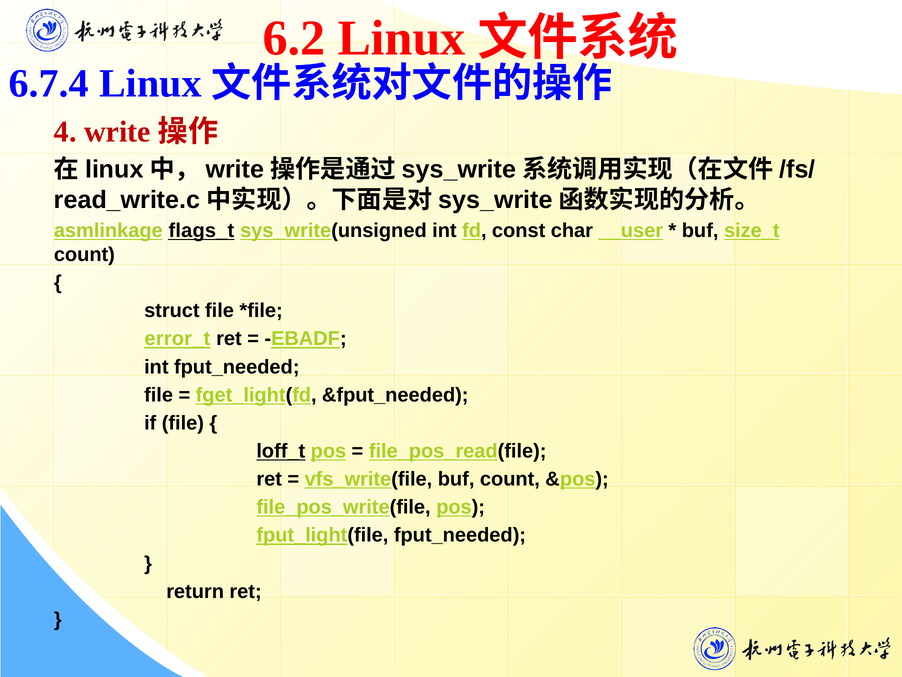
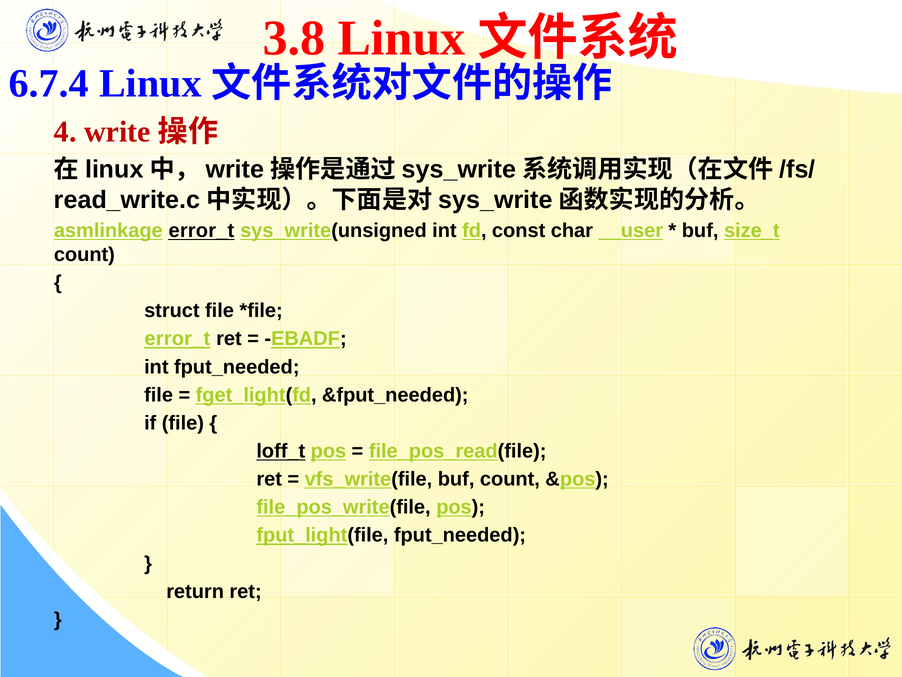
6.2: 6.2 -> 3.8 (294, 38)
asmlinkage flags_t: flags_t -> error_t (201, 230)
